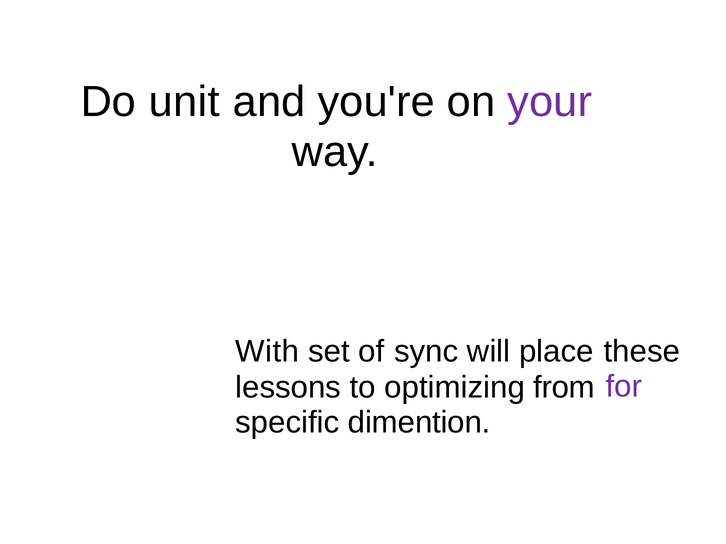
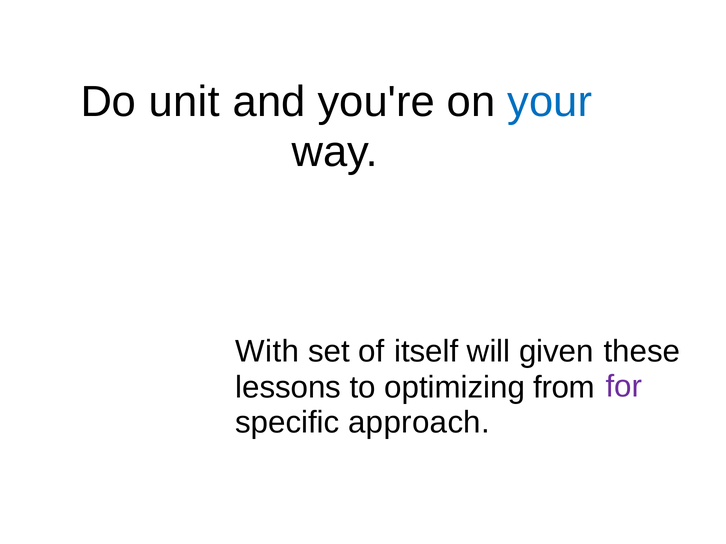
your colour: purple -> blue (550, 102)
sync: sync -> itself (426, 352)
place: place -> given (556, 352)
dimention: dimention -> approach (419, 423)
